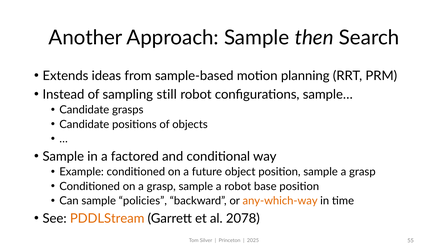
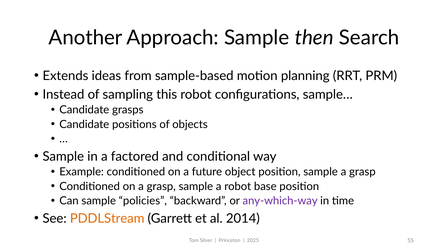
still: still -> this (167, 94)
any-which-way colour: orange -> purple (280, 201)
2078: 2078 -> 2014 (243, 219)
